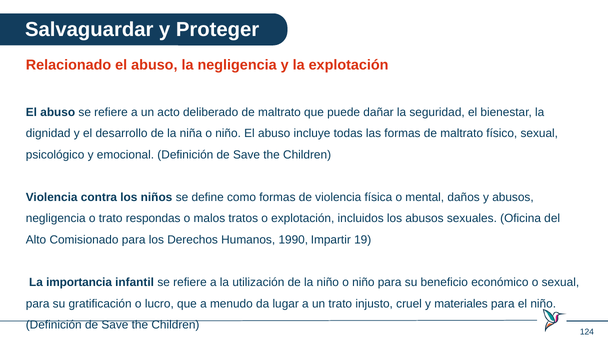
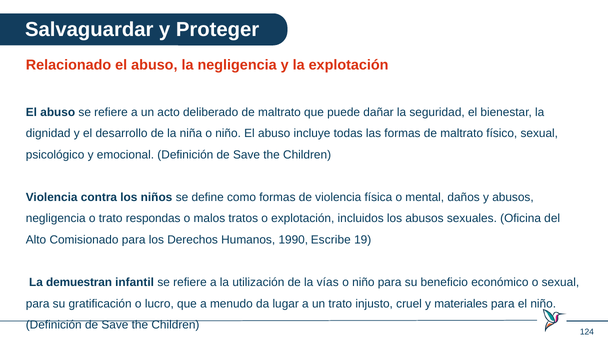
Impartir: Impartir -> Escribe (331, 240)
importancia: importancia -> demuestran (79, 282)
la niño: niño -> vías (328, 282)
